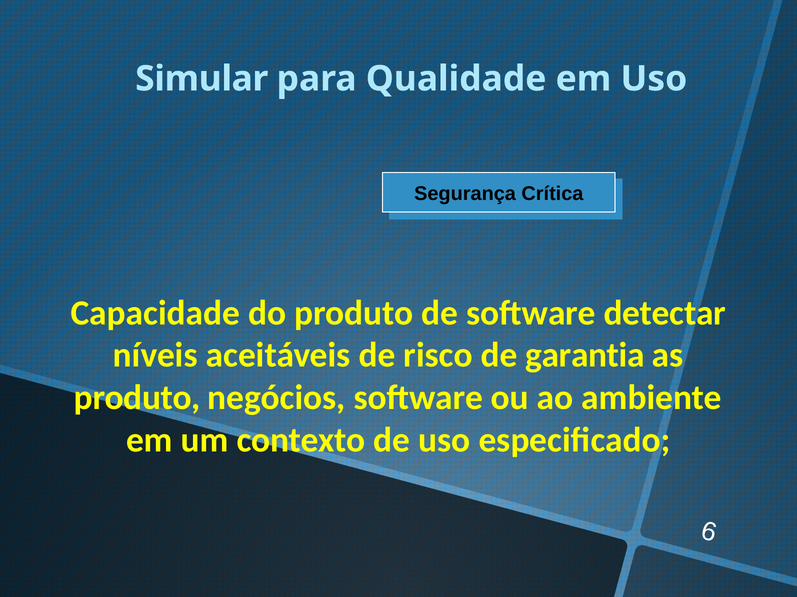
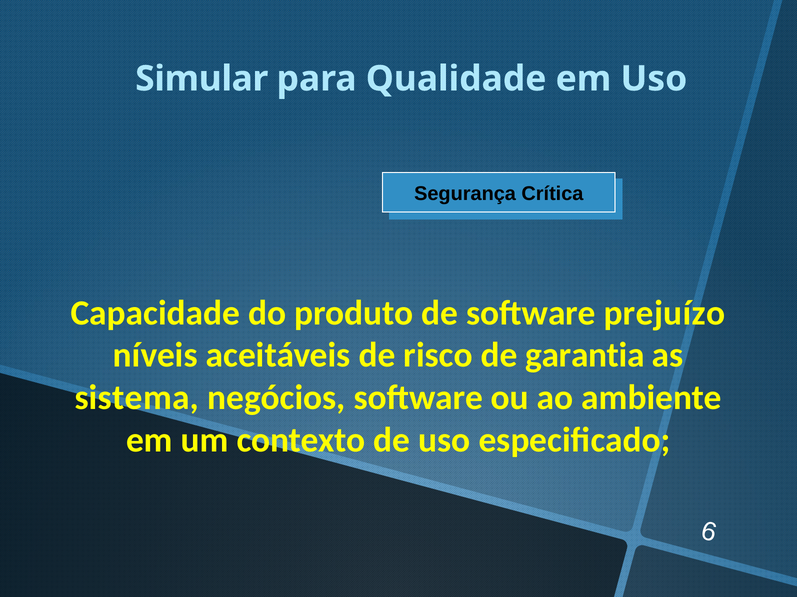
detectar: detectar -> prejuízo (664, 313)
produto: produto -> sistema (137, 398)
